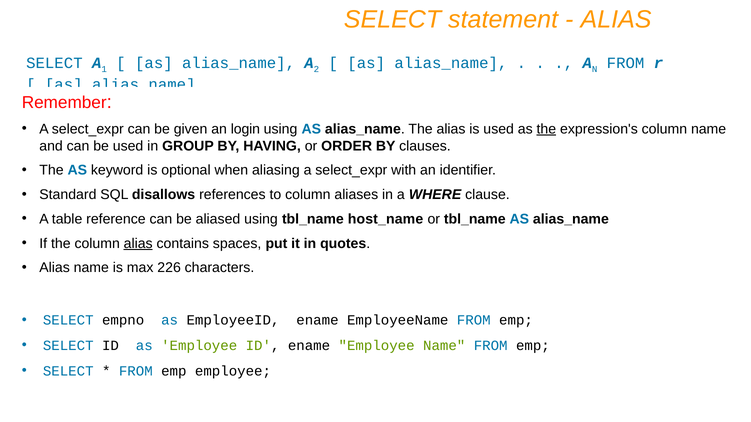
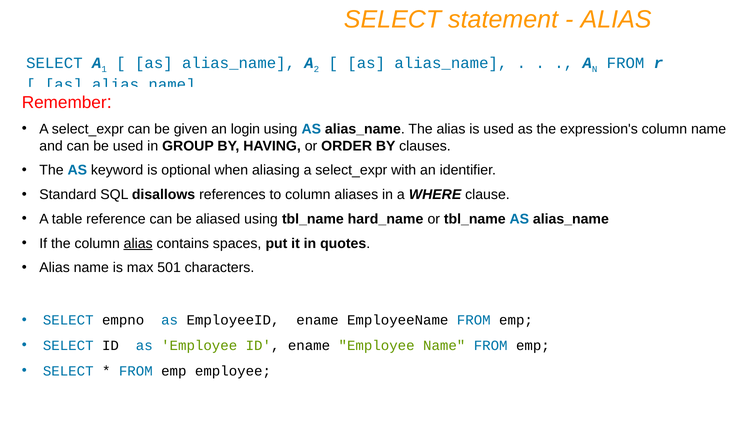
the underline: present -> none (546, 129)
host_name: host_name -> hard_name (386, 219)
226: 226 -> 501 (169, 268)
